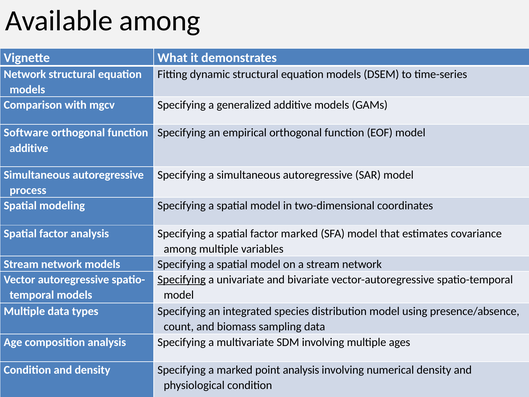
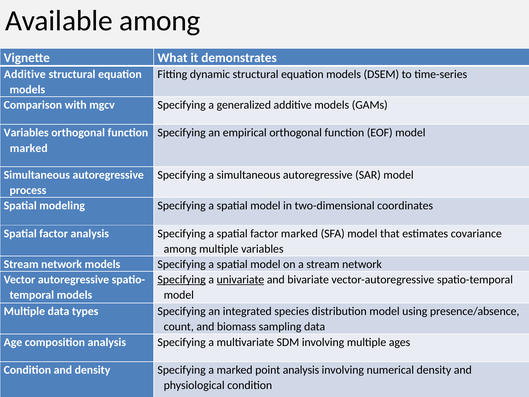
Network: Network -> Additive (25, 74)
Software: Software -> Variables (26, 133)
additive: additive -> marked (29, 148)
univariate underline: none -> present (240, 280)
